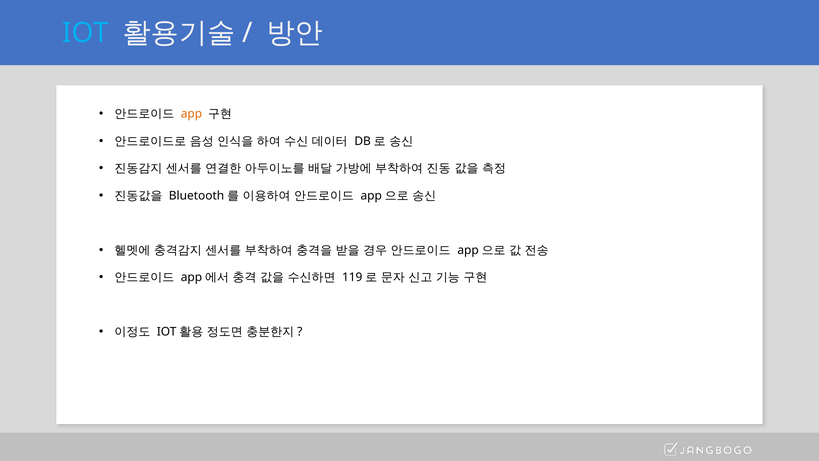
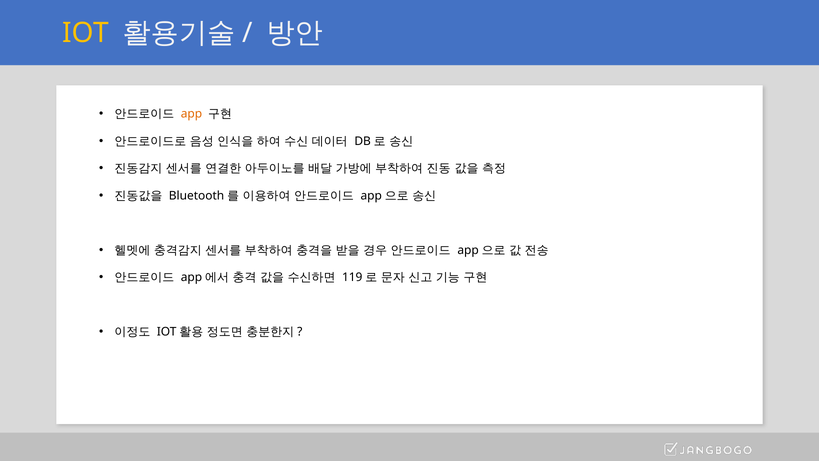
IOT colour: light blue -> yellow (86, 33)
